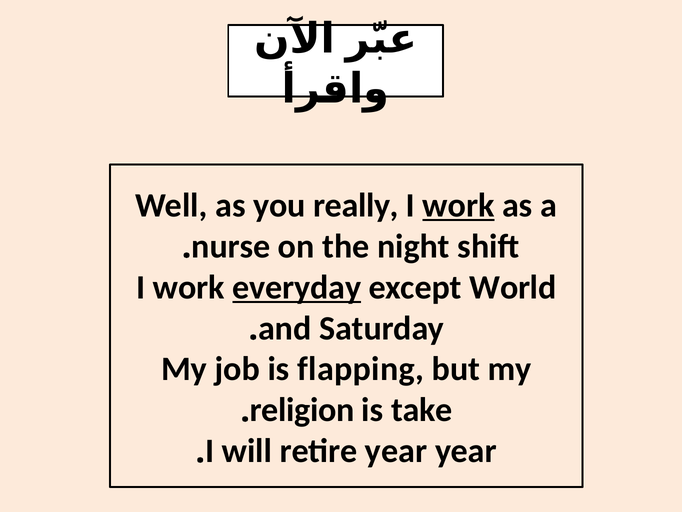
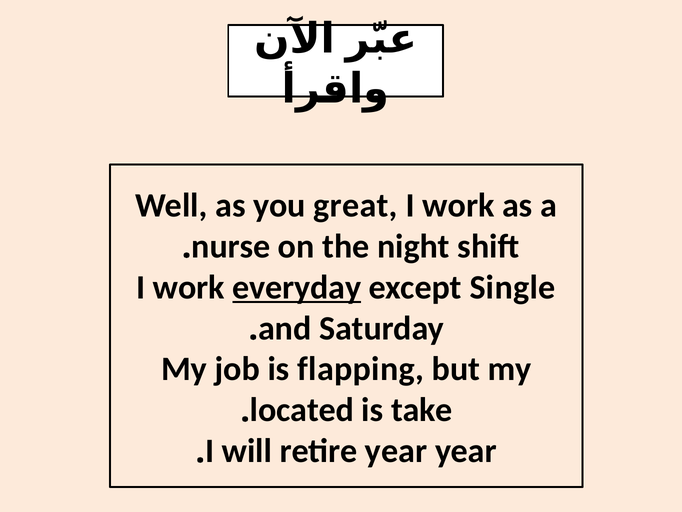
really: really -> great (356, 205)
work underline: present -> none (458, 205)
World: World -> Single (513, 287)
religion: religion -> located (302, 410)
